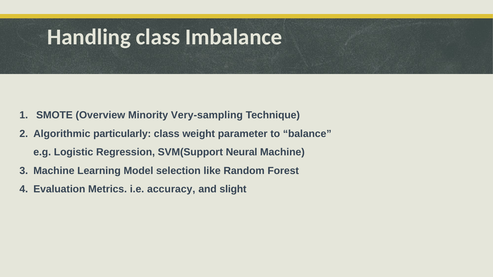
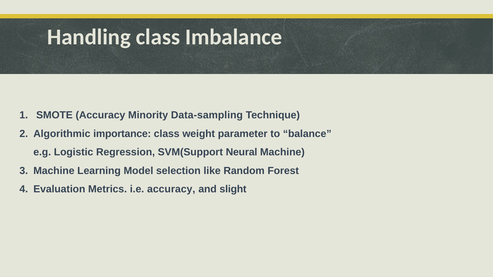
SMOTE Overview: Overview -> Accuracy (100, 115)
Very-sampling: Very-sampling -> Data-sampling (207, 115)
particularly: particularly -> importance (122, 134)
